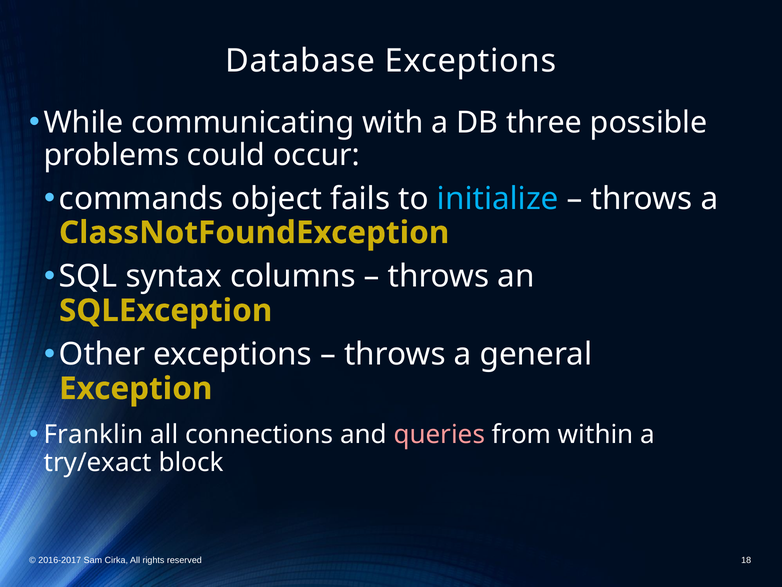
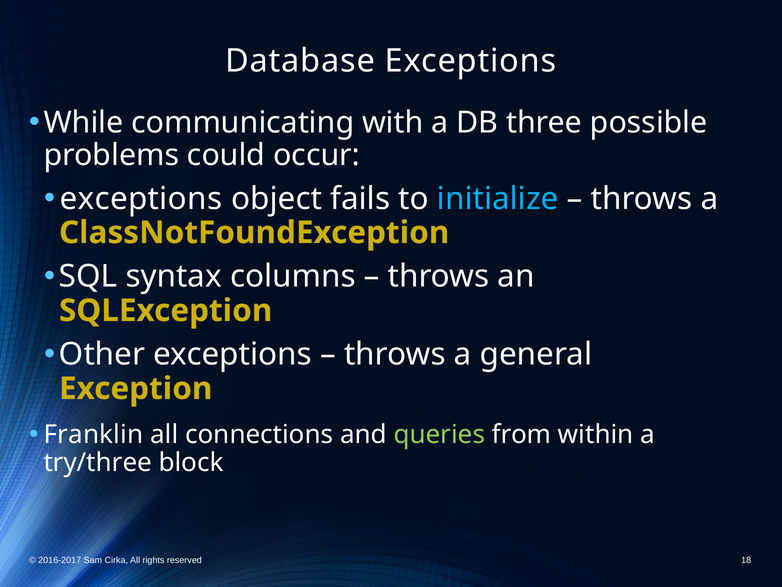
commands: commands -> exceptions (141, 198)
queries colour: pink -> light green (439, 434)
try/exact: try/exact -> try/three (98, 462)
